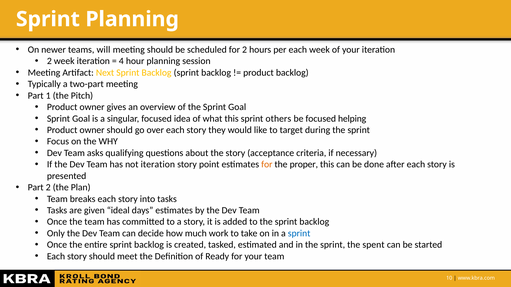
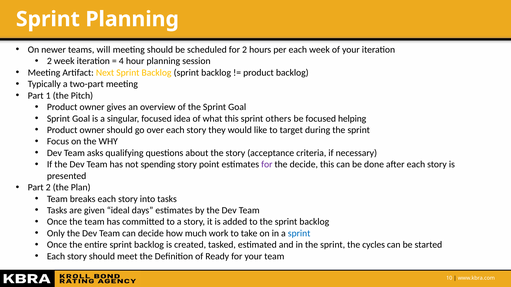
not iteration: iteration -> spending (158, 165)
for colour: orange -> purple (267, 165)
the proper: proper -> decide (304, 165)
spent: spent -> cycles (374, 245)
